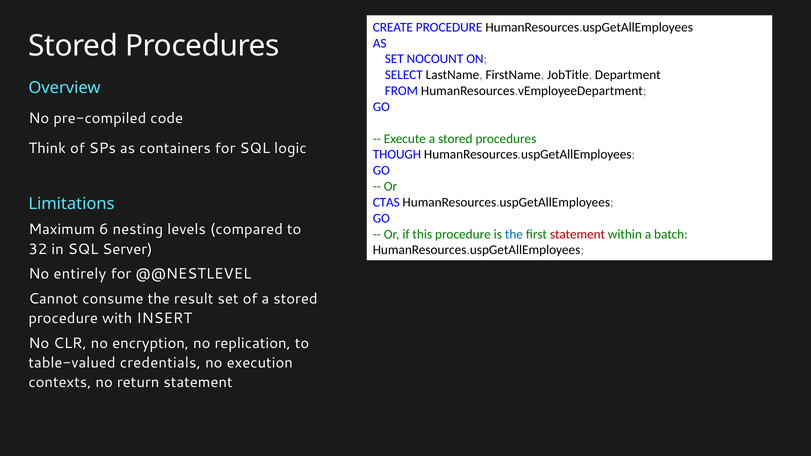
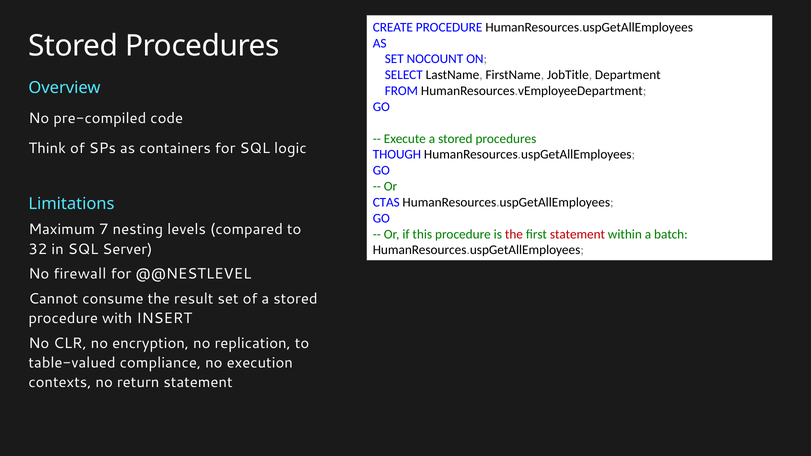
6: 6 -> 7 (104, 230)
the colour: blue -> red (514, 234)
entirely: entirely -> firewall (80, 274)
credentials: credentials -> compliance (160, 363)
